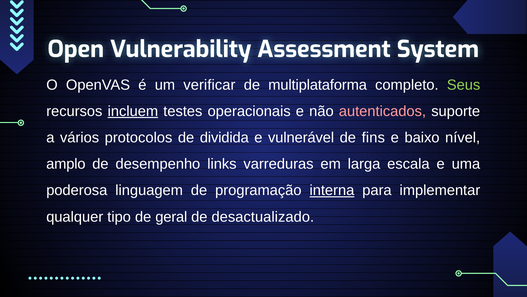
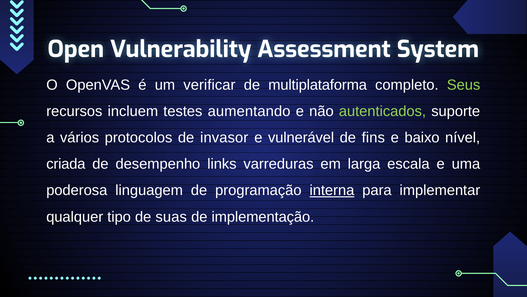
incluem underline: present -> none (133, 111)
operacionais: operacionais -> aumentando (249, 111)
autenticados colour: pink -> light green (382, 111)
dividida: dividida -> invasor (224, 137)
amplo: amplo -> criada (66, 164)
geral: geral -> suas (171, 216)
desactualizado: desactualizado -> implementação (263, 216)
